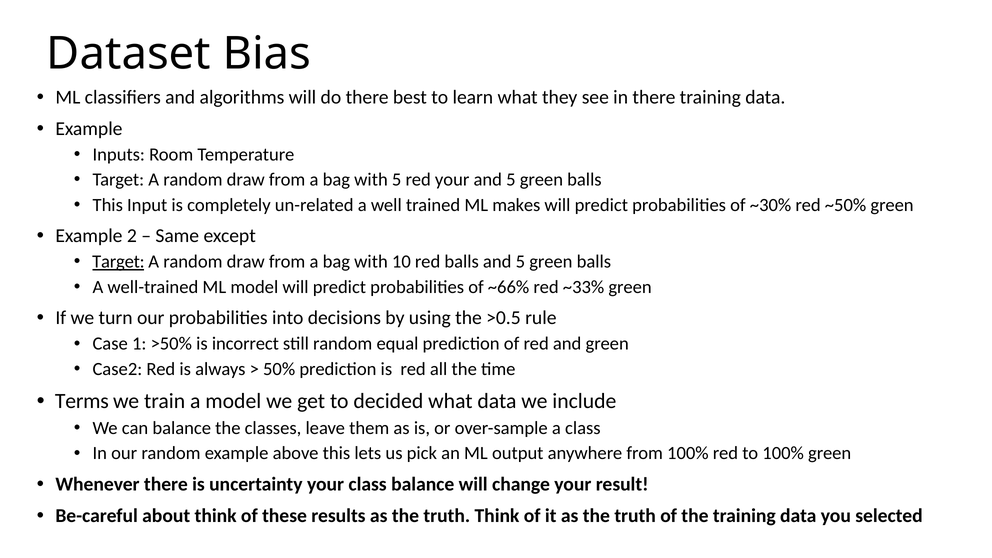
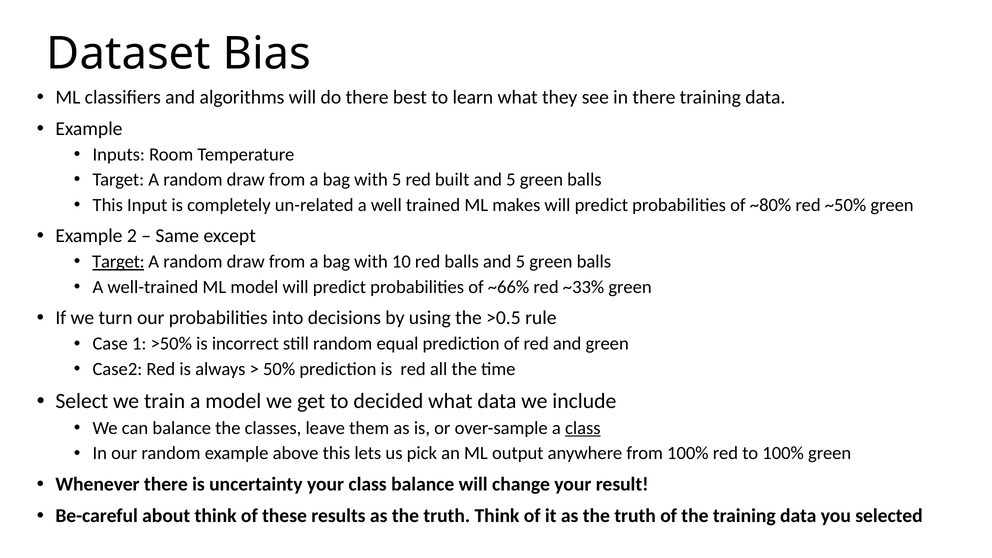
red your: your -> built (452, 180)
~30%: ~30% -> ~80% (771, 205)
Terms: Terms -> Select (82, 401)
class underline: none -> present (583, 428)
